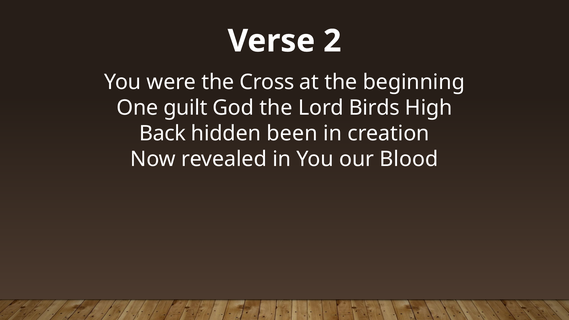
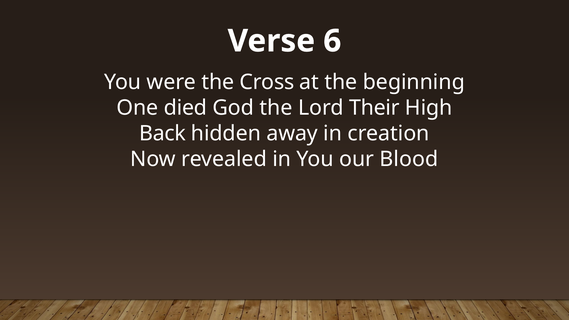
2: 2 -> 6 (332, 41)
guilt: guilt -> died (185, 108)
Birds: Birds -> Their (374, 108)
been: been -> away (292, 133)
